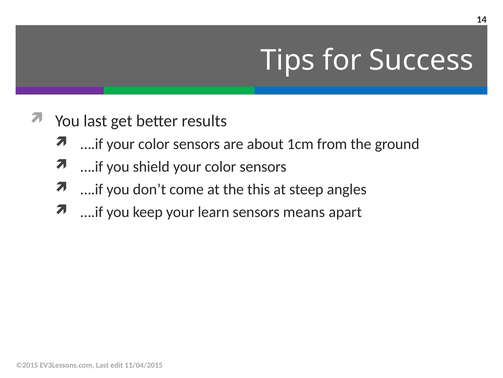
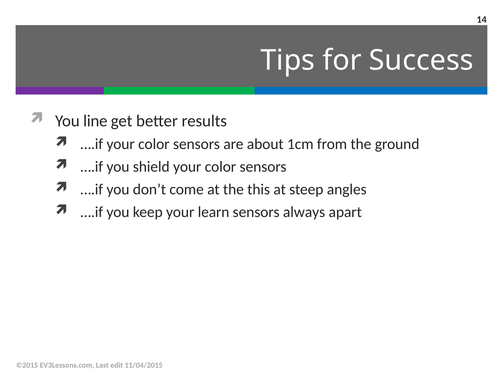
You last: last -> line (95, 121)
means: means -> always (304, 212)
